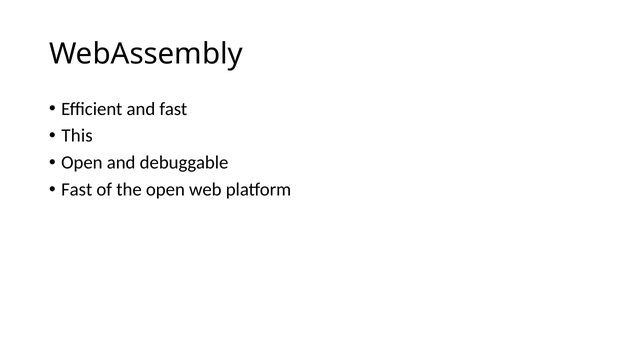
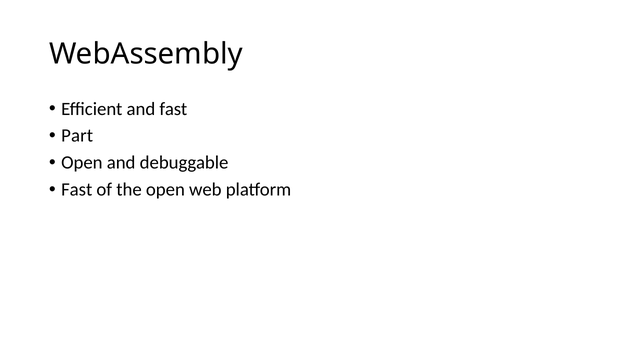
This: This -> Part (77, 136)
